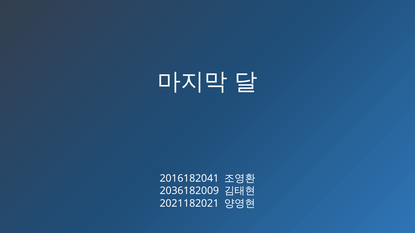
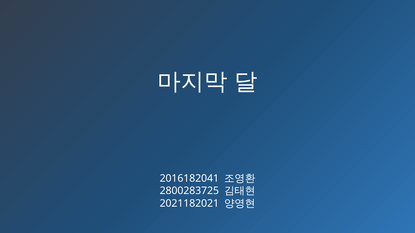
2036182009: 2036182009 -> 2800283725 (189, 191)
